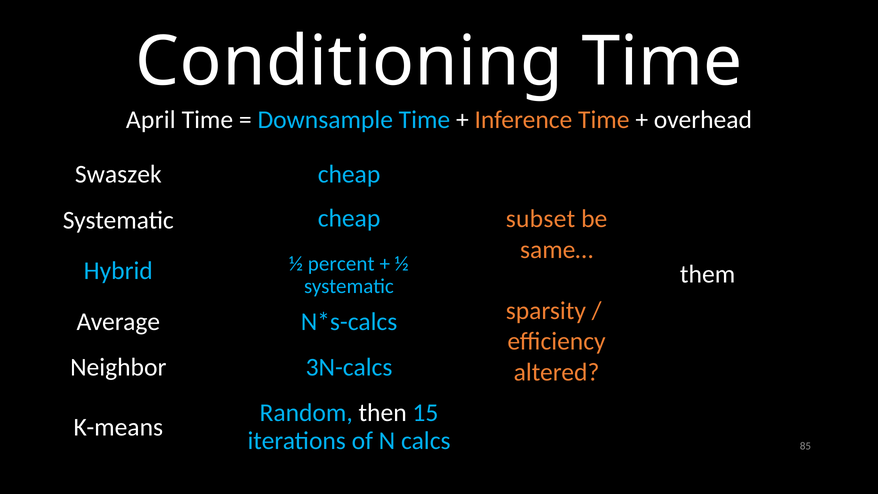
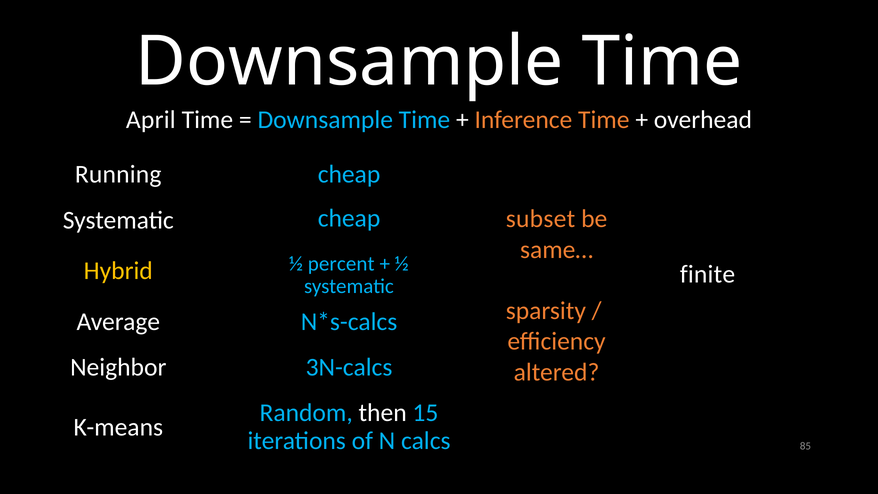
Conditioning: Conditioning -> Downsample (350, 62)
Swaszek: Swaszek -> Running (118, 174)
Hybrid colour: light blue -> yellow (118, 271)
them: them -> finite (708, 274)
